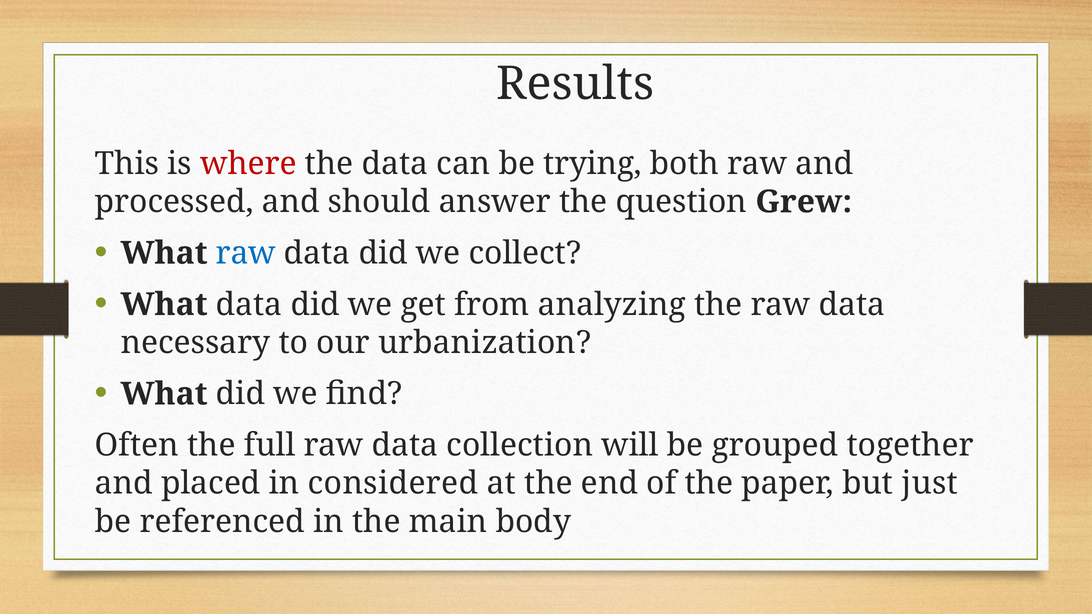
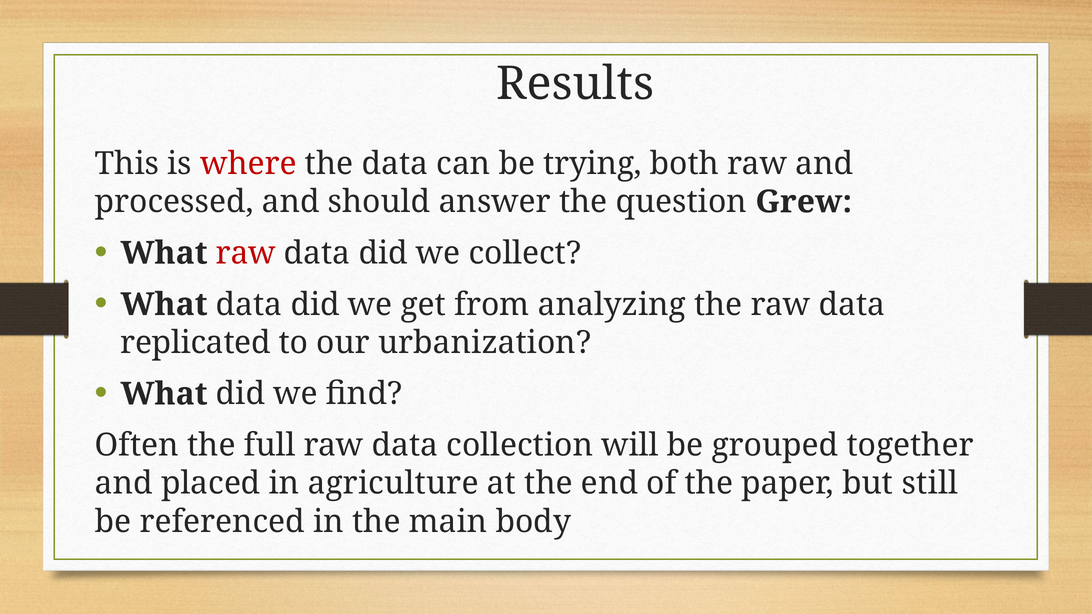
raw colour: blue -> red (246, 253)
necessary: necessary -> replicated (196, 343)
considered: considered -> agriculture (393, 484)
just: just -> still (930, 484)
